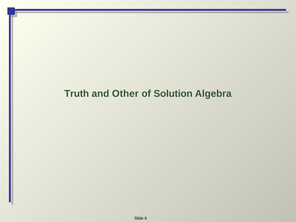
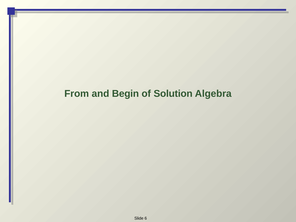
Truth: Truth -> From (77, 94)
Other: Other -> Begin (125, 94)
